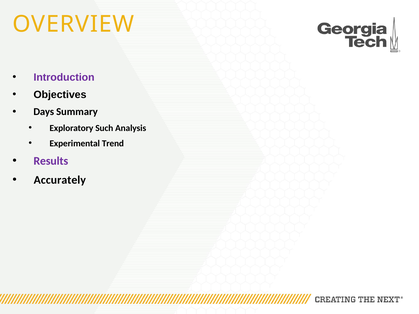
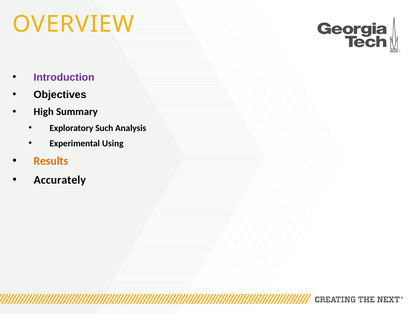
Days: Days -> High (44, 112)
Trend: Trend -> Using (113, 144)
Results colour: purple -> orange (51, 161)
